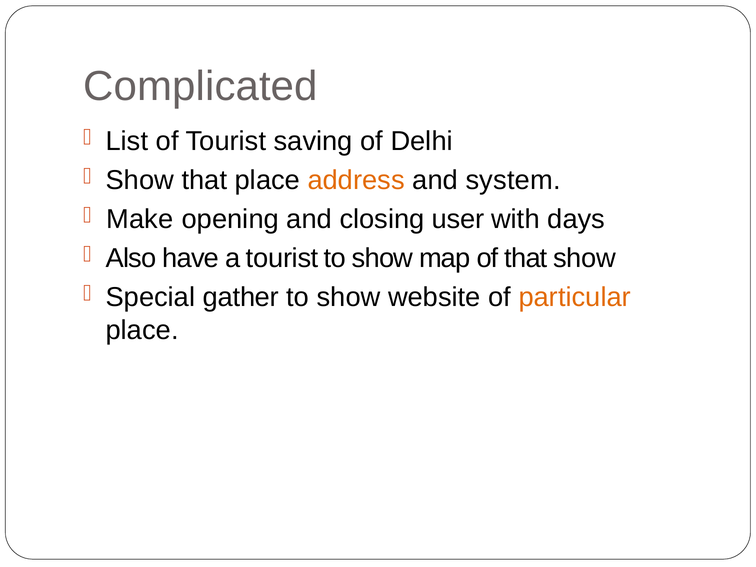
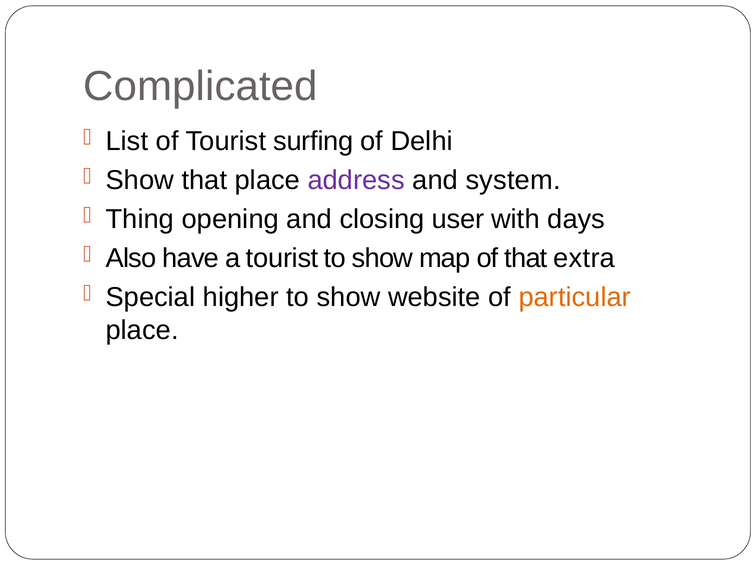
saving: saving -> surfing (313, 141)
address colour: orange -> purple (356, 180)
Make: Make -> Thing (140, 219)
that show: show -> extra (584, 258)
gather: gather -> higher (241, 297)
